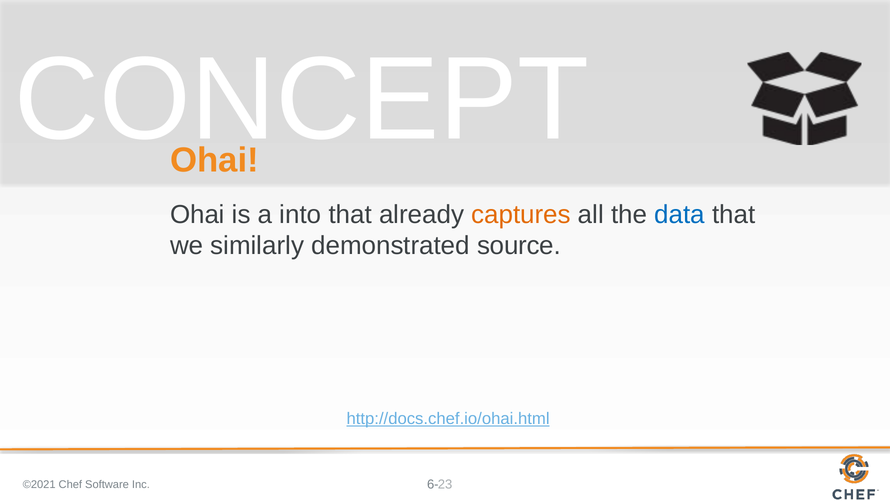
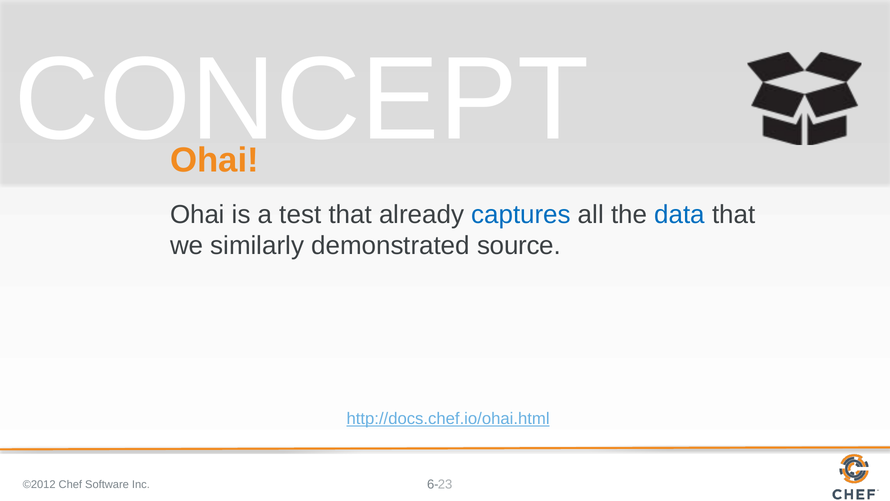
into: into -> test (300, 214)
captures colour: orange -> blue (521, 214)
©2021: ©2021 -> ©2012 (39, 484)
